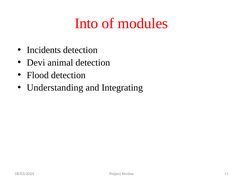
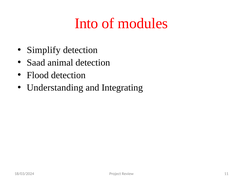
Incidents: Incidents -> Simplify (44, 50)
Devi: Devi -> Saad (36, 63)
